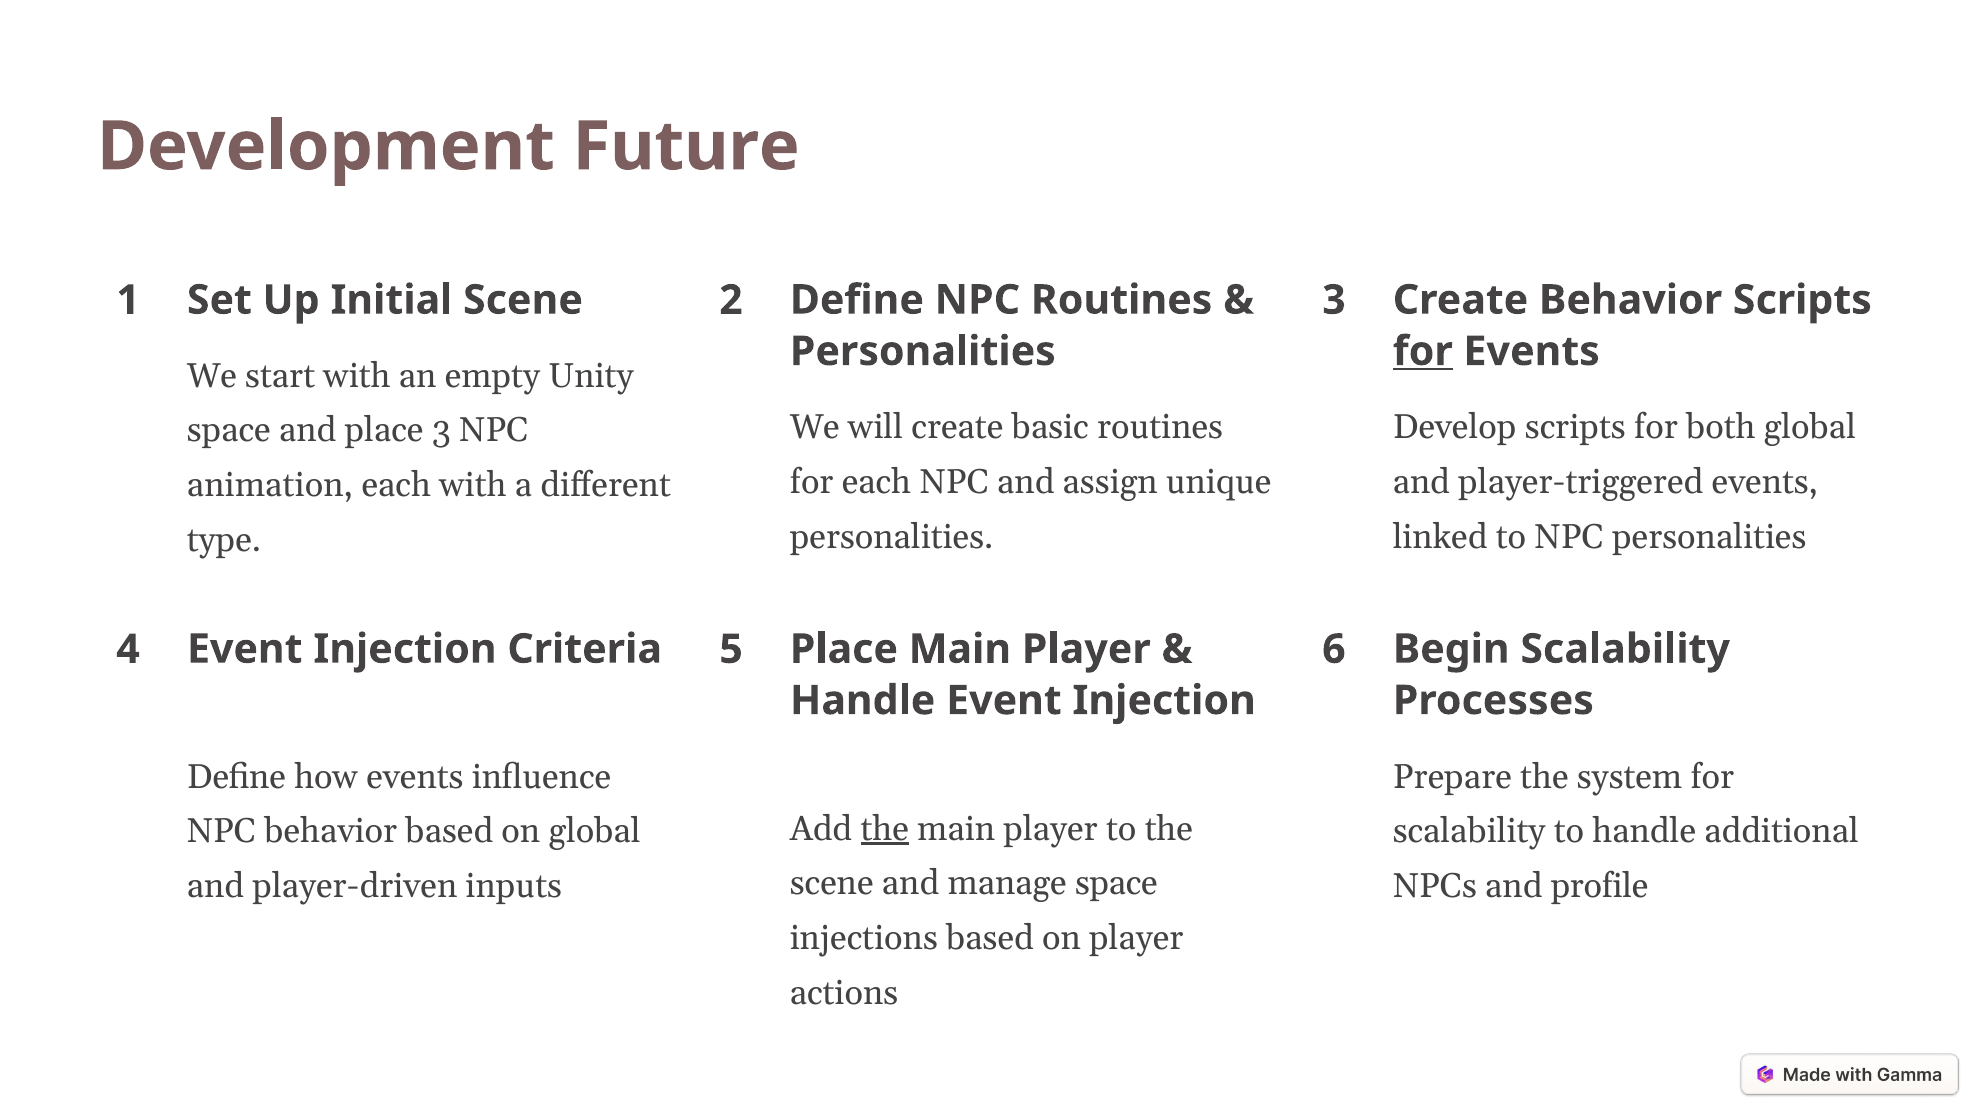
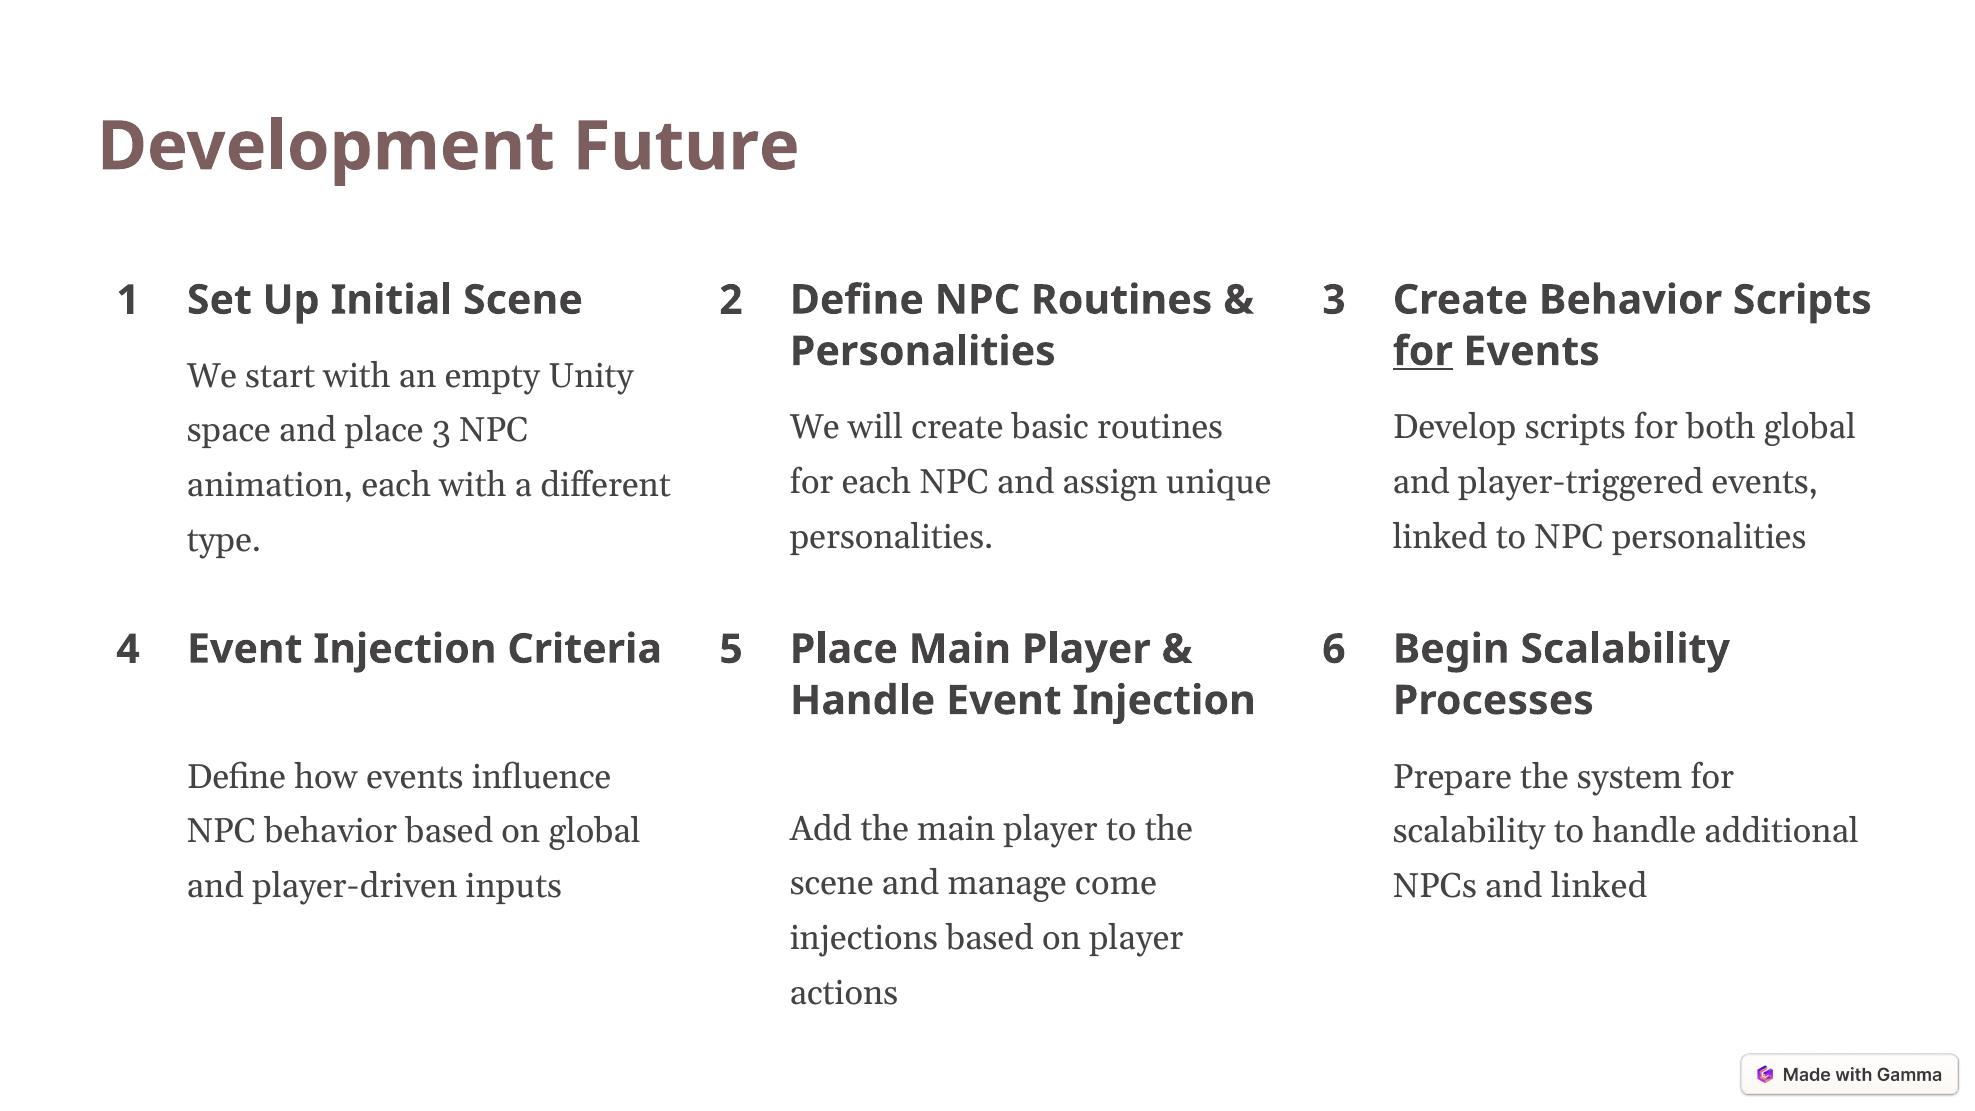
the underline: present -> none (885, 829)
manage space: space -> come (1116, 884)
and profile: profile -> linked (1599, 886)
